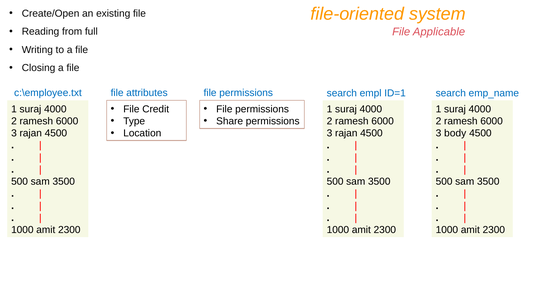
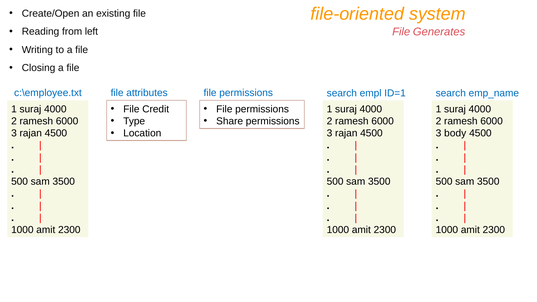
full: full -> left (91, 32)
Applicable: Applicable -> Generates (439, 32)
